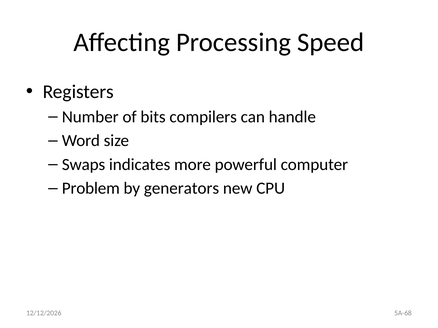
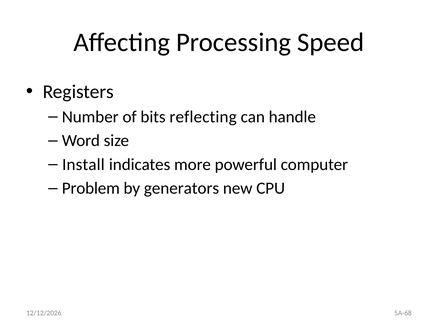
compilers: compilers -> reflecting (203, 117)
Swaps: Swaps -> Install (83, 165)
